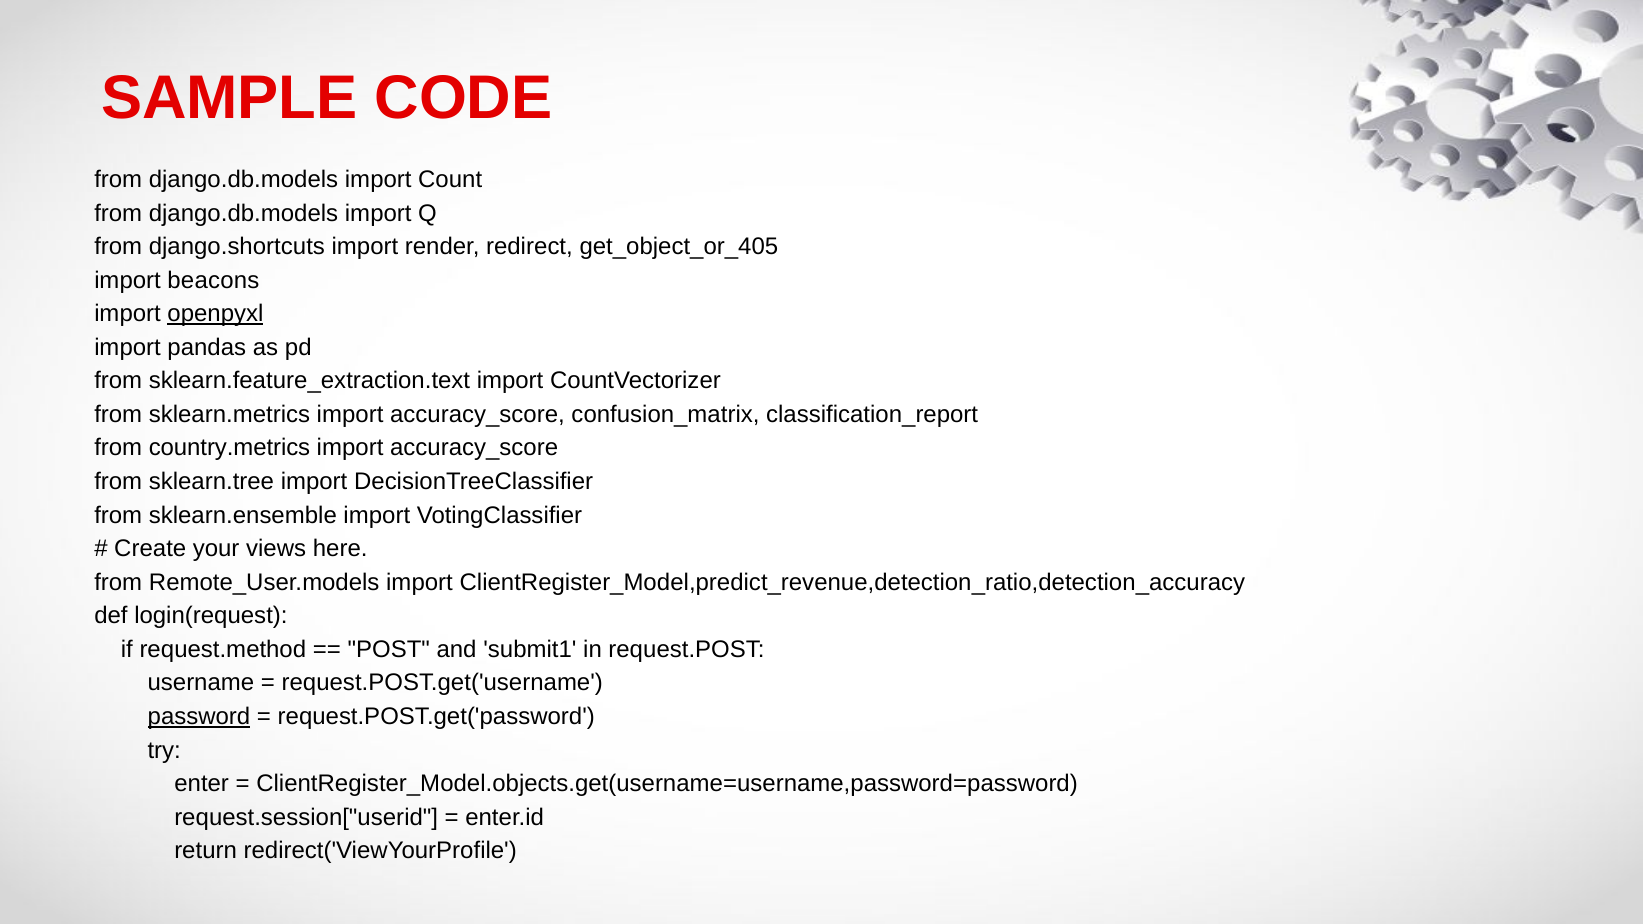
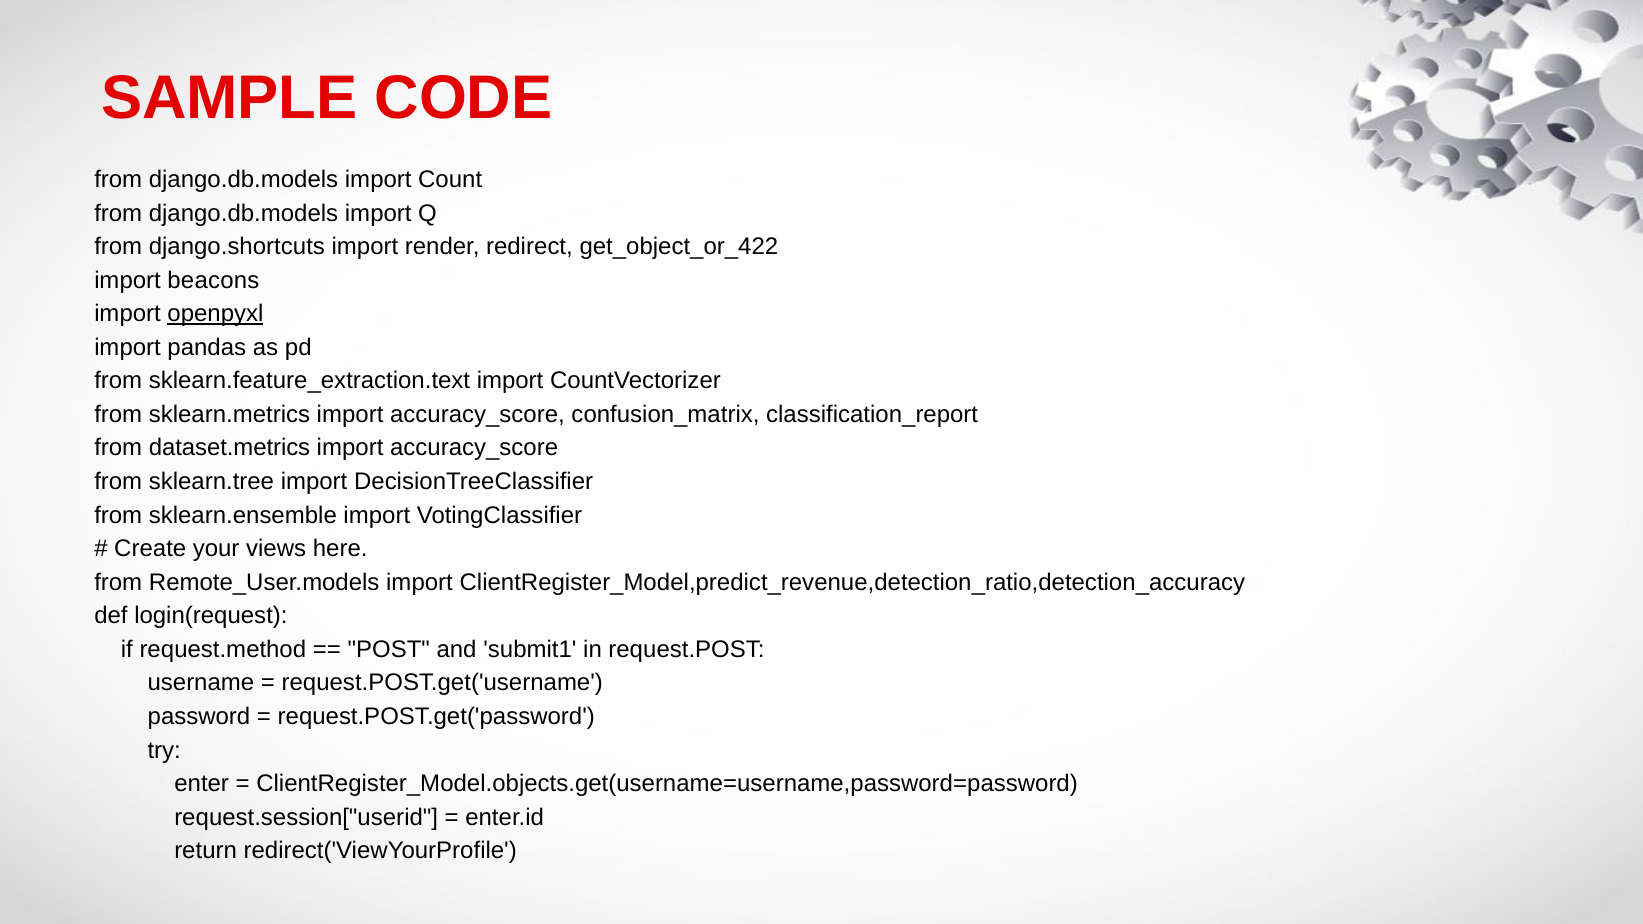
get_object_or_405: get_object_or_405 -> get_object_or_422 (679, 247)
country.metrics: country.metrics -> dataset.metrics (229, 448)
password underline: present -> none (199, 717)
